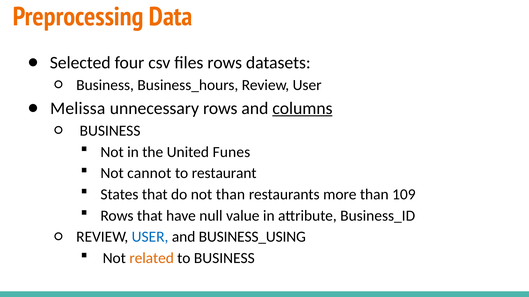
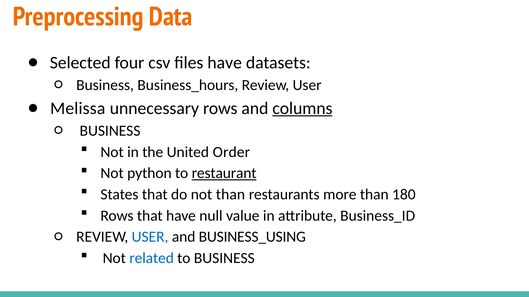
files rows: rows -> have (225, 63)
Funes: Funes -> Order (231, 152)
cannot: cannot -> python (149, 173)
restaurant underline: none -> present (224, 173)
109: 109 -> 180 (404, 195)
related colour: orange -> blue (152, 259)
